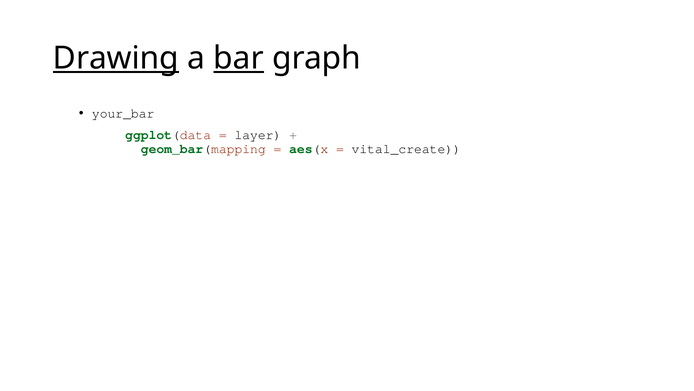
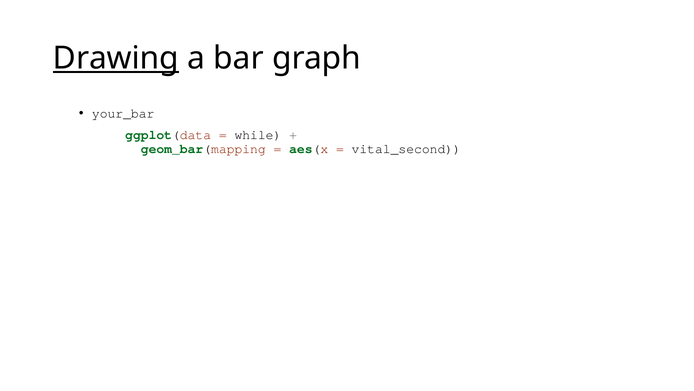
bar underline: present -> none (239, 58)
layer: layer -> while (258, 135)
vital_create: vital_create -> vital_second (406, 149)
